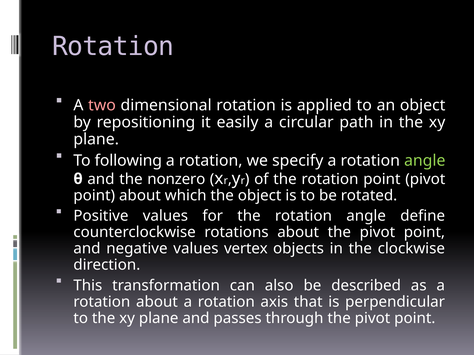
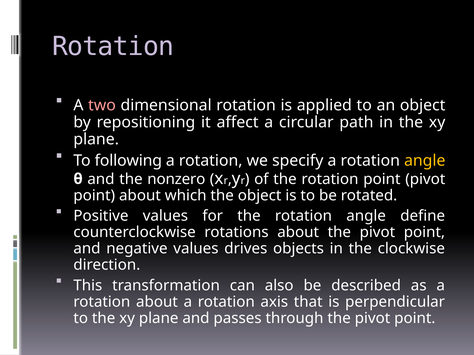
easily: easily -> affect (238, 122)
angle colour: light green -> yellow (425, 161)
vertex: vertex -> drives (246, 249)
